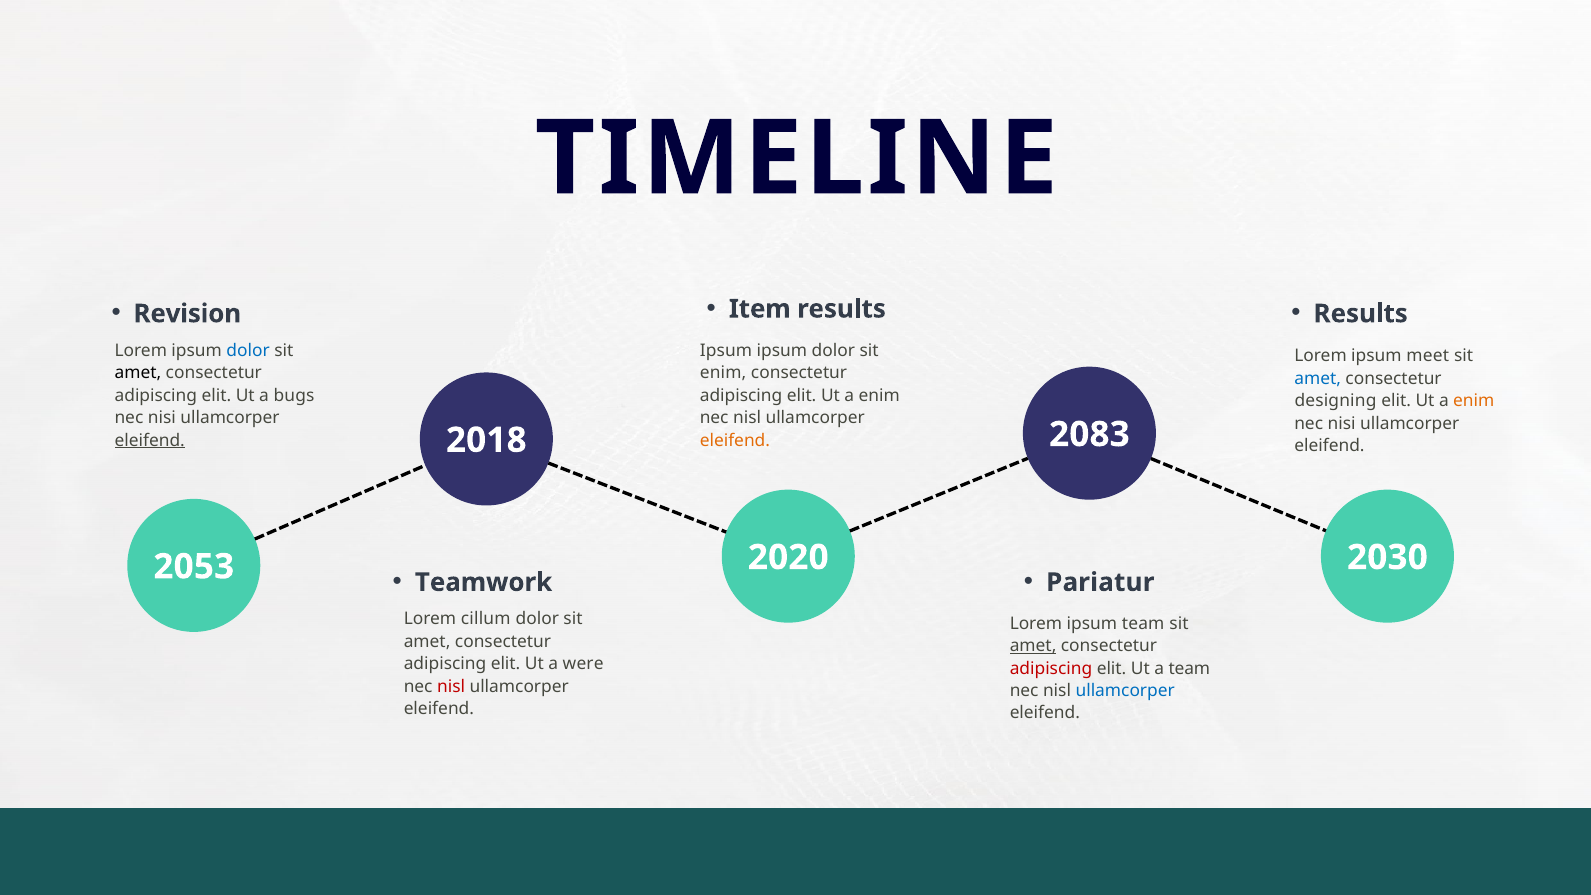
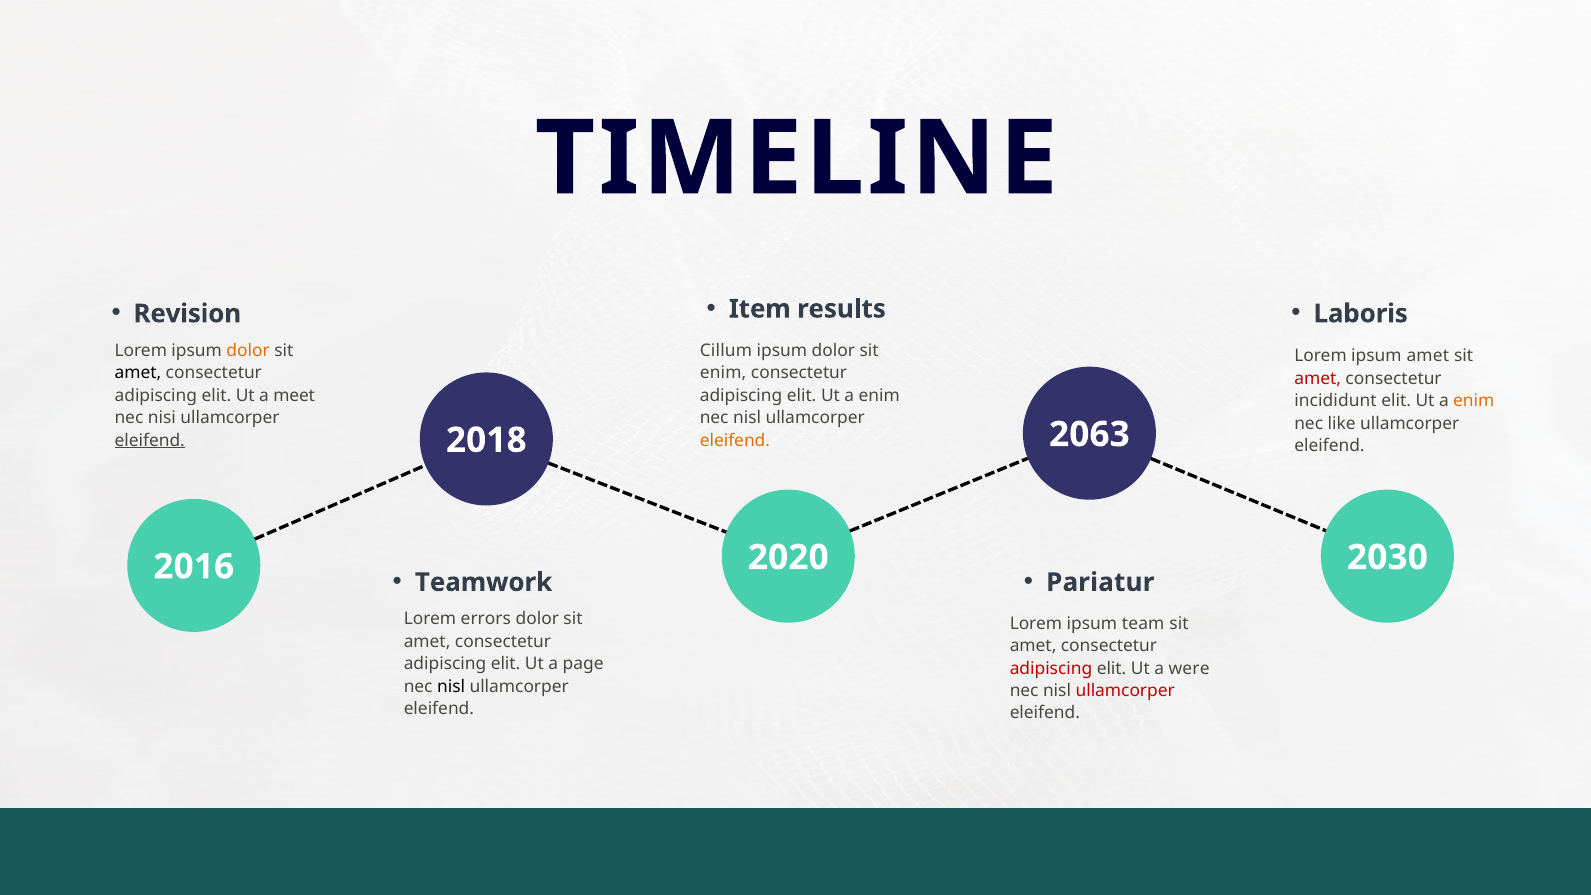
Results: Results -> Laboris (1361, 314)
dolor colour: blue -> orange (248, 351)
Ipsum: Ipsum -> Cillum (726, 351)
ipsum meet: meet -> amet (1428, 356)
amet colour: blue -> red (1318, 378)
bugs: bugs -> meet (294, 395)
designing: designing -> incididunt (1336, 401)
nisi: nisi -> like (1342, 423)
2083: 2083 -> 2063 (1089, 434)
2053: 2053 -> 2016 (194, 567)
cillum: cillum -> errors (486, 619)
amet underline: present -> none (1033, 646)
were: were -> page (583, 664)
a team: team -> were (1189, 668)
nisl colour: red -> black (451, 686)
ullamcorper colour: blue -> red (1125, 691)
